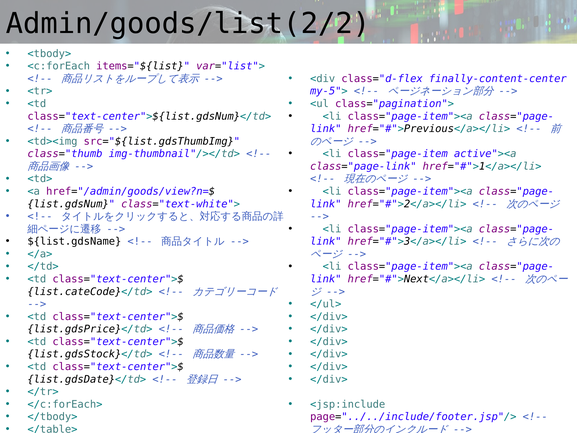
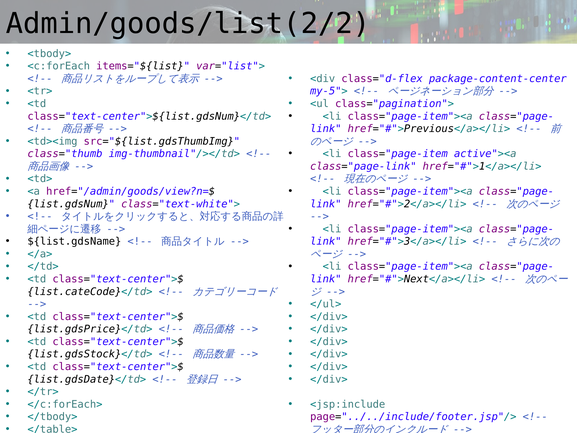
finally-content-center: finally-content-center -> package-content-center (498, 79)
